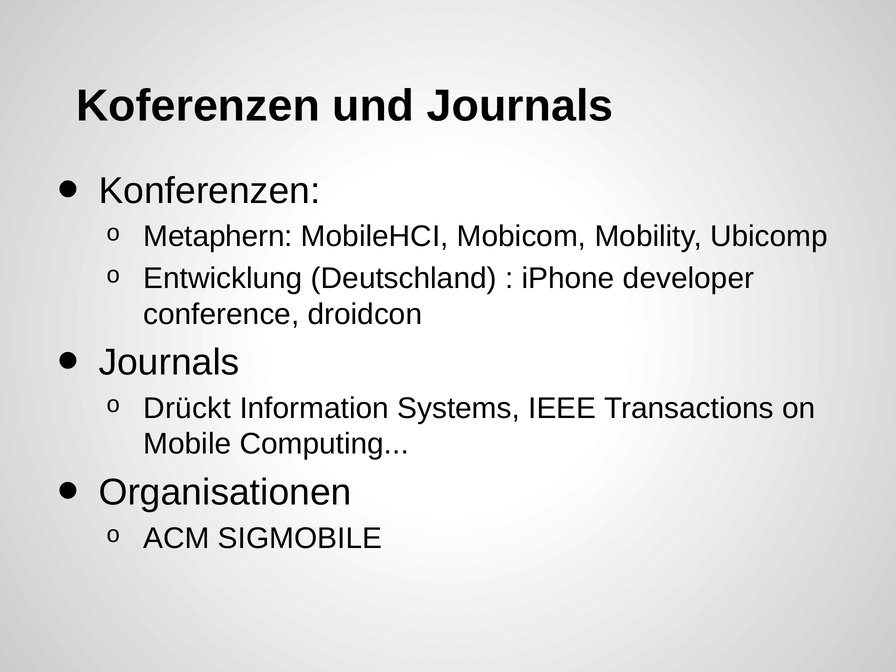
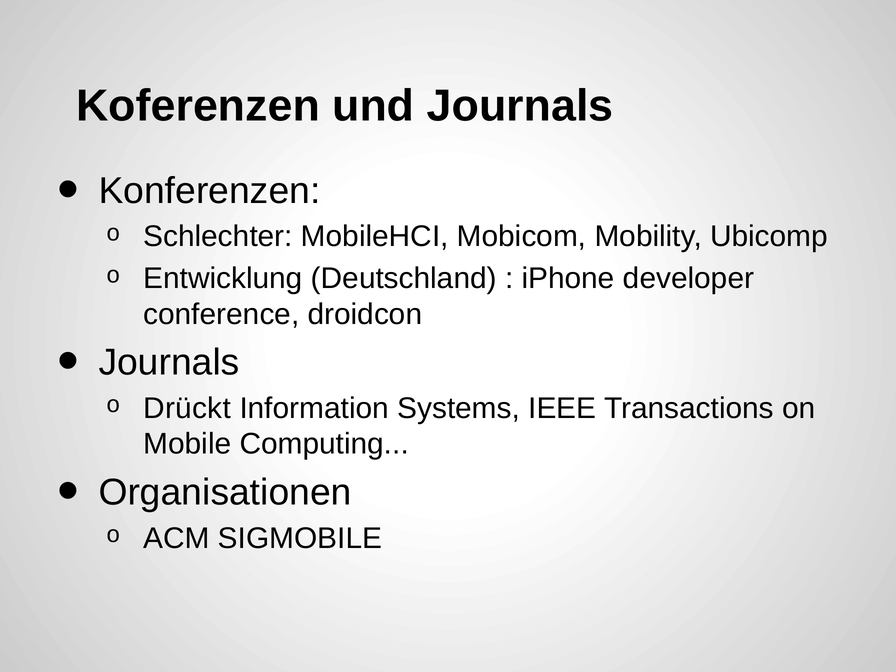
Metaphern: Metaphern -> Schlechter (218, 237)
